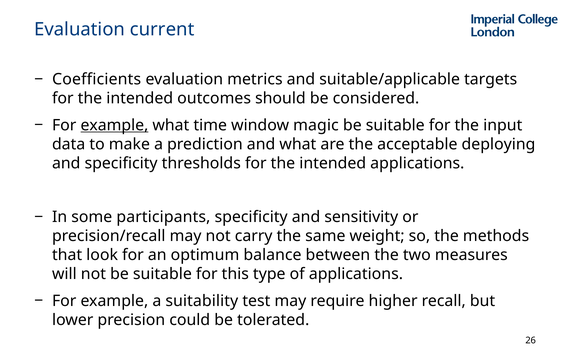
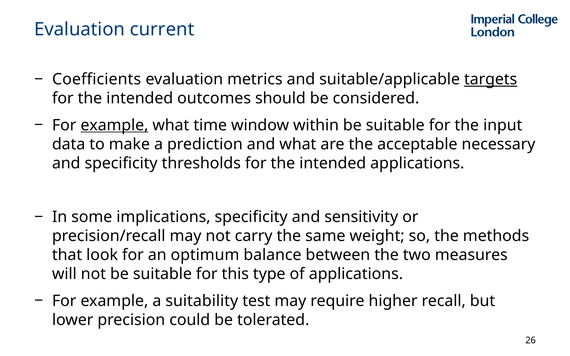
targets underline: none -> present (491, 79)
magic: magic -> within (316, 125)
deploying: deploying -> necessary (498, 144)
participants: participants -> implications (163, 217)
